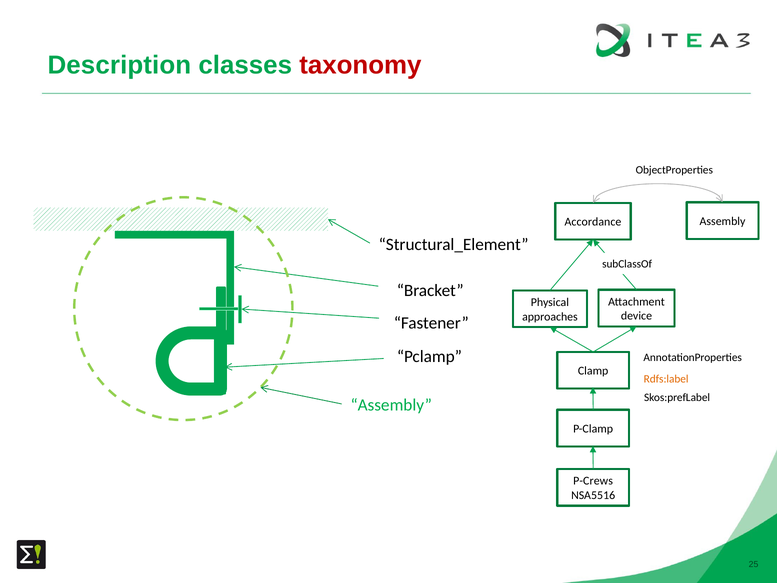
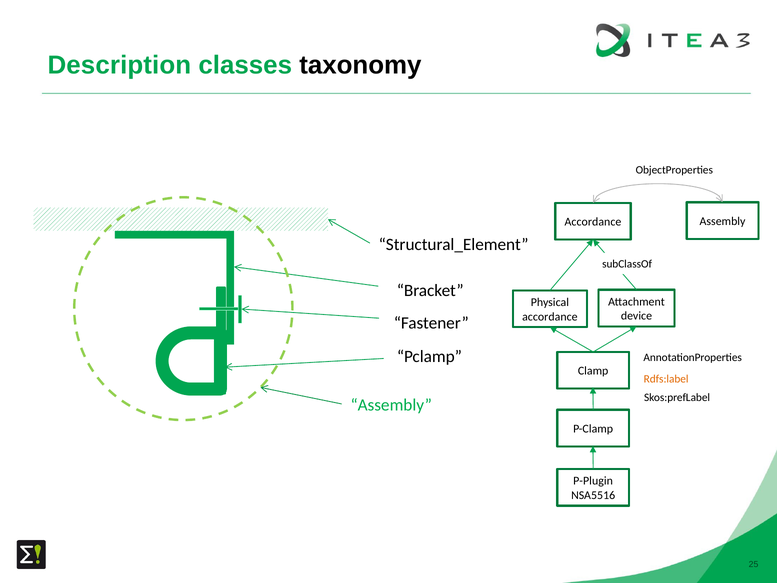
taxonomy colour: red -> black (360, 65)
approaches: approaches -> accordance (550, 317)
P-Crews: P-Crews -> P-Plugin (593, 481)
